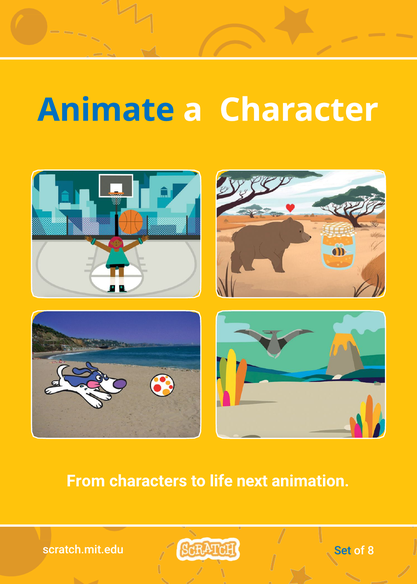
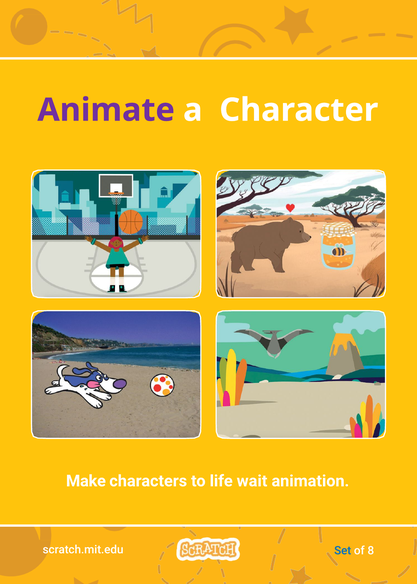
Animate colour: blue -> purple (106, 110)
From: From -> Make (86, 481)
next: next -> wait (252, 481)
